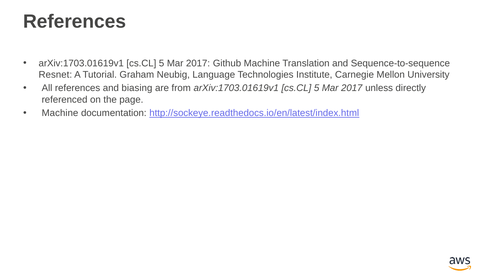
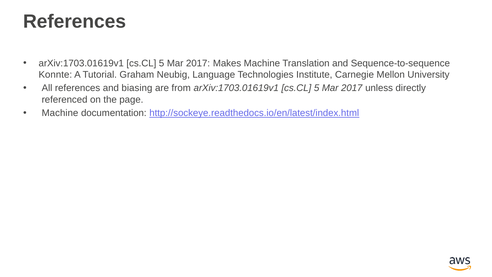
Github: Github -> Makes (227, 63)
Resnet: Resnet -> Konnte (55, 75)
